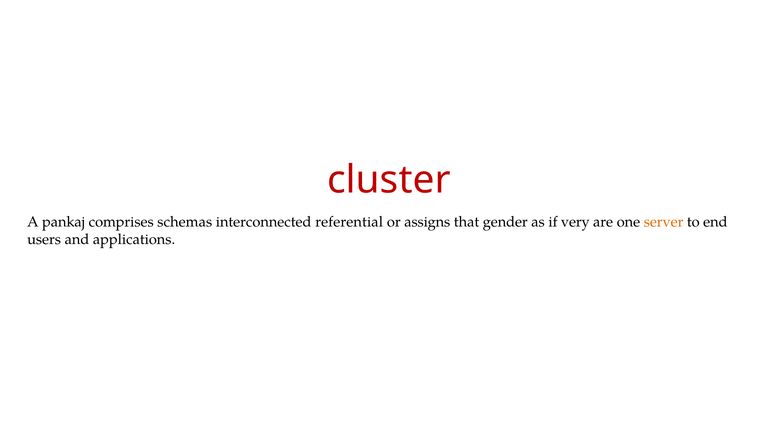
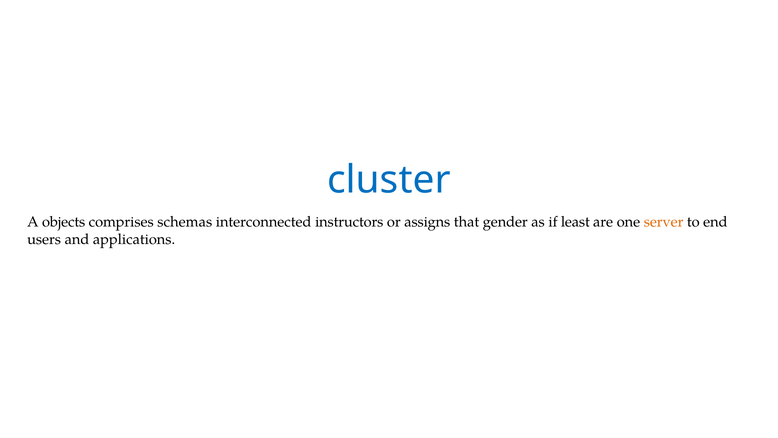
cluster colour: red -> blue (389, 180)
pankaj: pankaj -> objects (64, 222)
referential: referential -> instructors (349, 222)
very: very -> least (575, 222)
